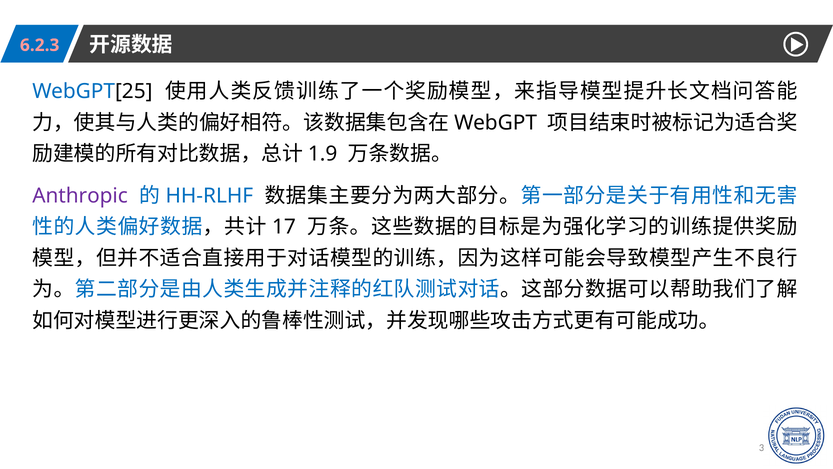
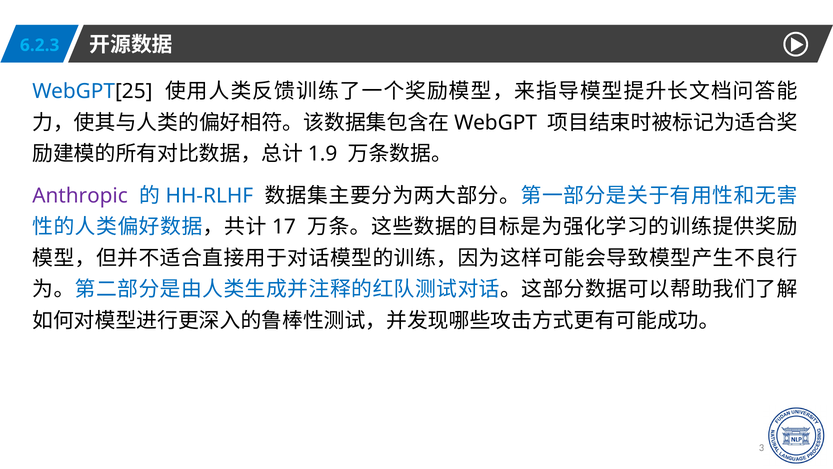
6.2.3 colour: pink -> light blue (40, 45)
